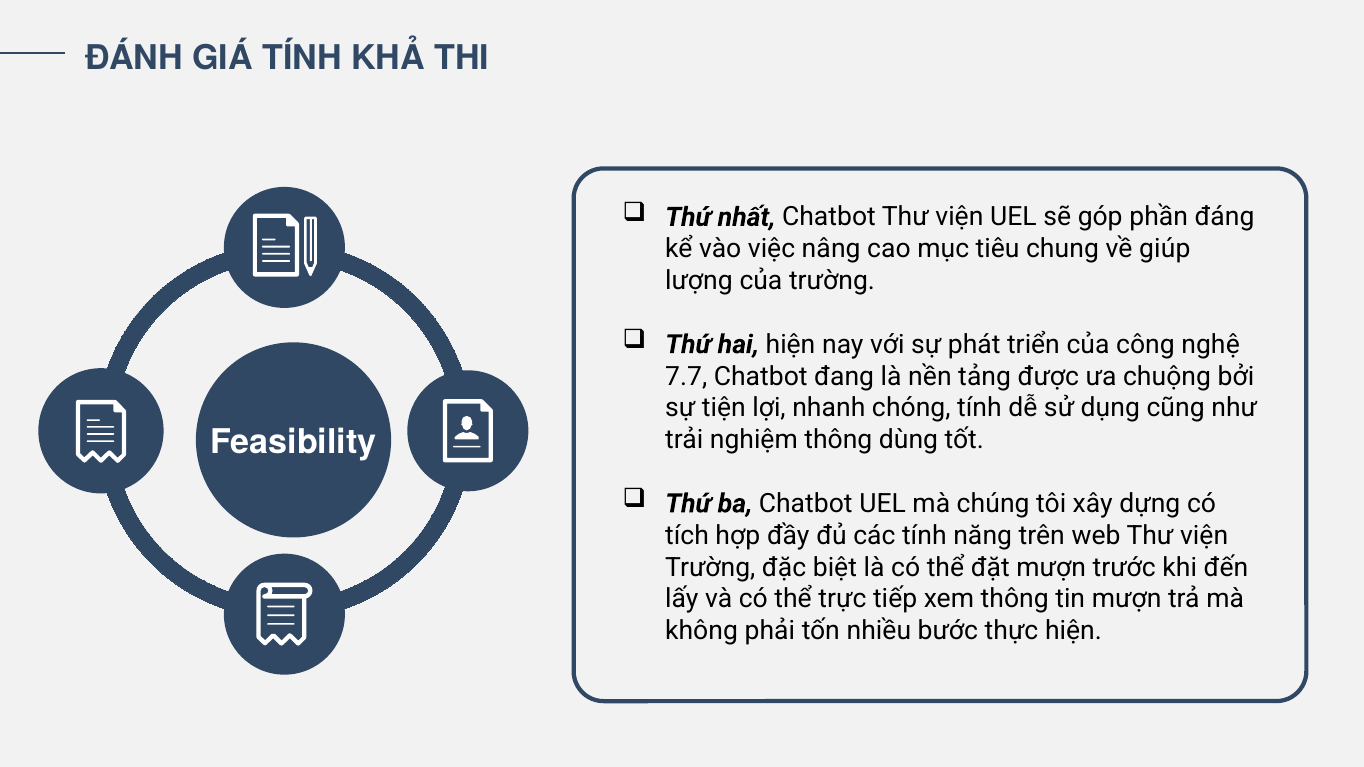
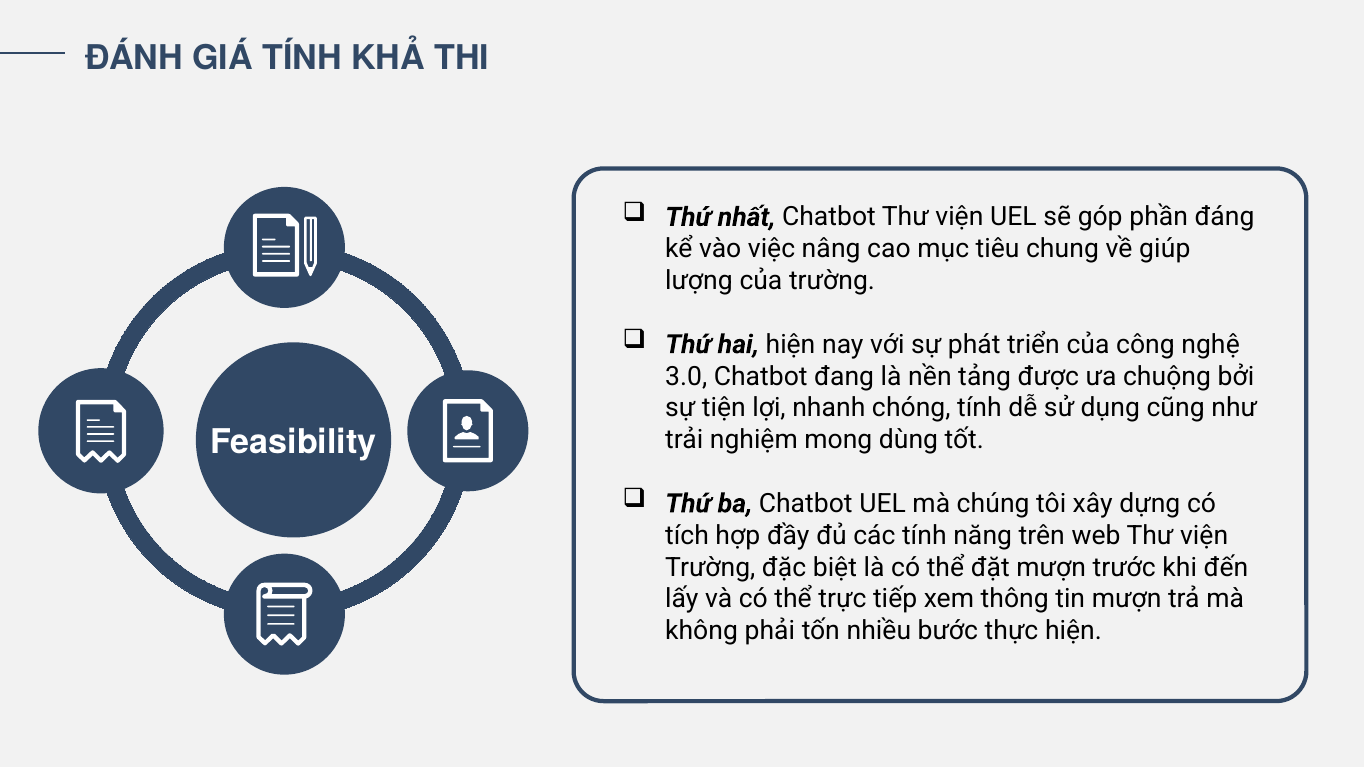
7.7: 7.7 -> 3.0 (686, 376)
nghiệm thông: thông -> mong (838, 440)
